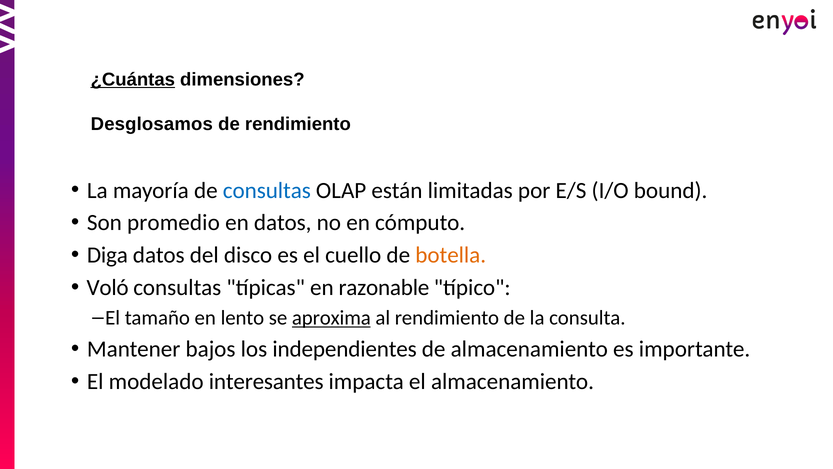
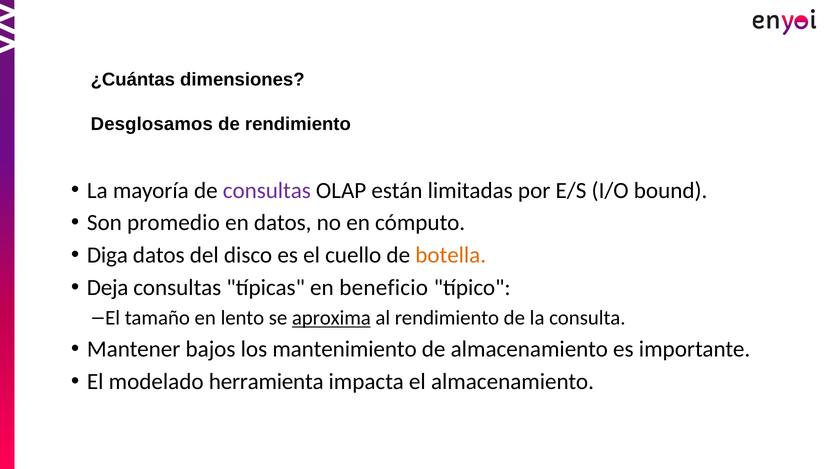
¿Cuántas underline: present -> none (133, 80)
consultas colour: blue -> purple (267, 190)
Voló: Voló -> Deja (108, 287)
razonable: razonable -> beneficio (384, 287)
independientes: independientes -> mantenimiento (345, 349)
interesantes: interesantes -> herramienta (266, 381)
